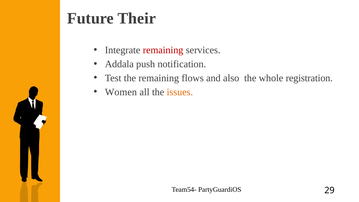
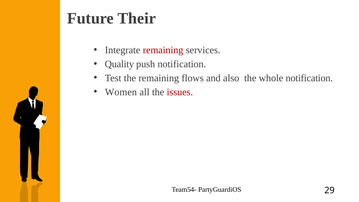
Addala: Addala -> Quality (119, 64)
whole registration: registration -> notification (309, 78)
issues colour: orange -> red (180, 92)
